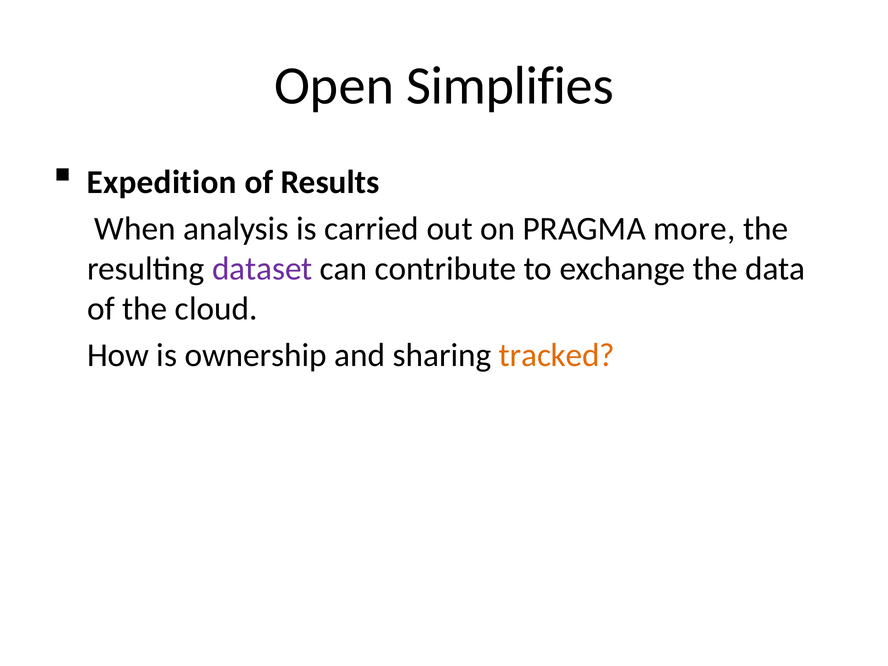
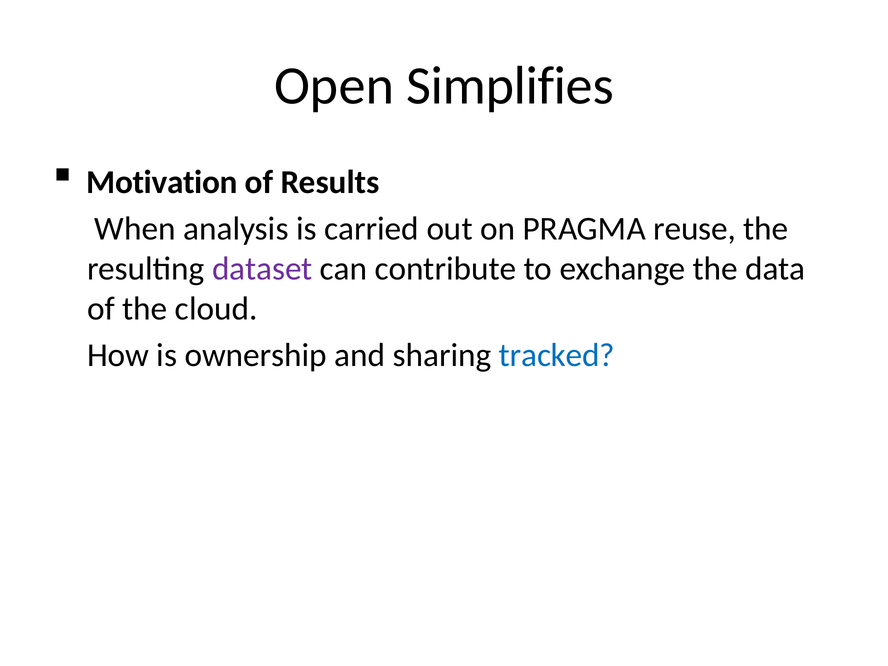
Expedition: Expedition -> Motivation (162, 182)
more: more -> reuse (695, 229)
tracked colour: orange -> blue (557, 355)
